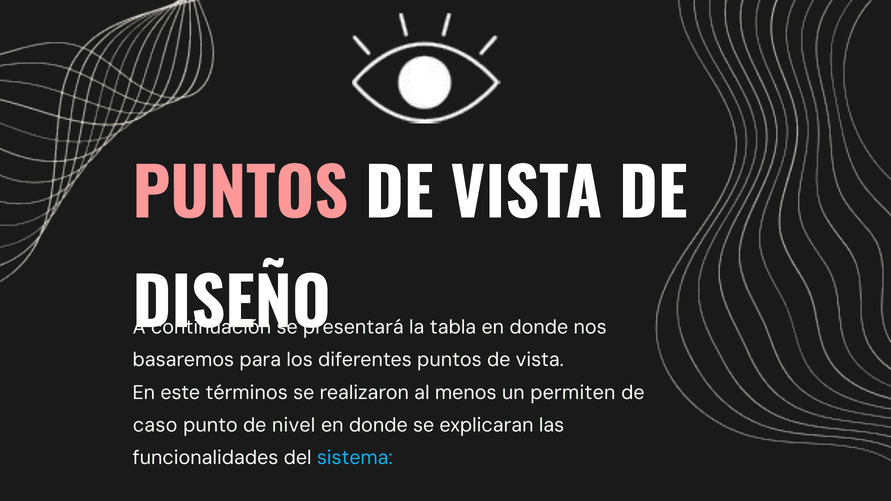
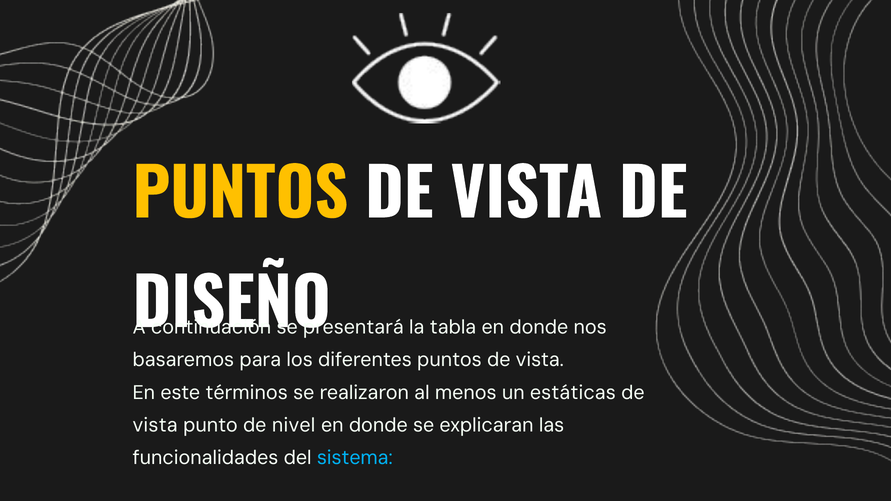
PUNTOS colour: pink -> yellow (240, 196)
permiten: permiten -> estáticas (573, 393)
caso: caso -> vista (155, 425)
